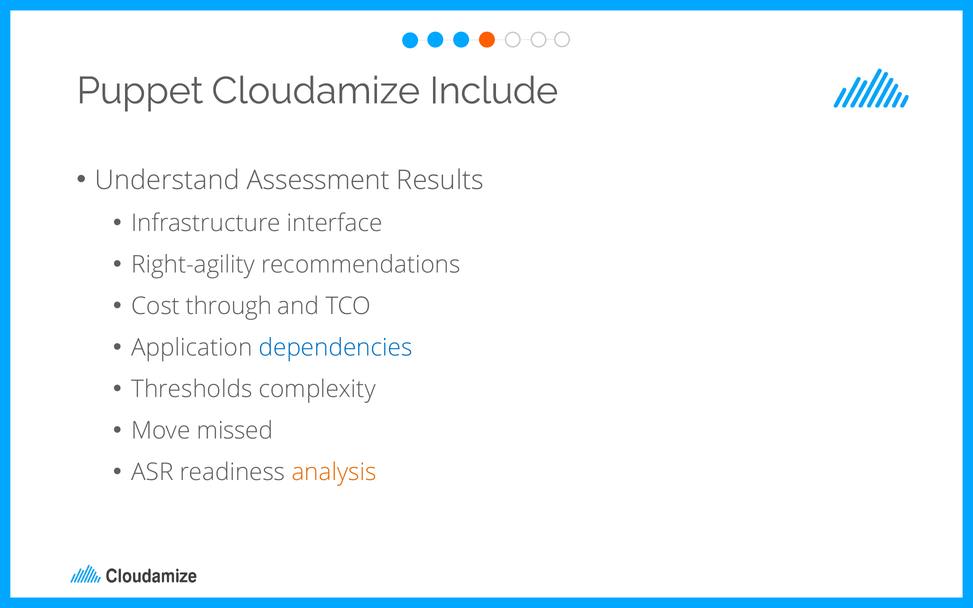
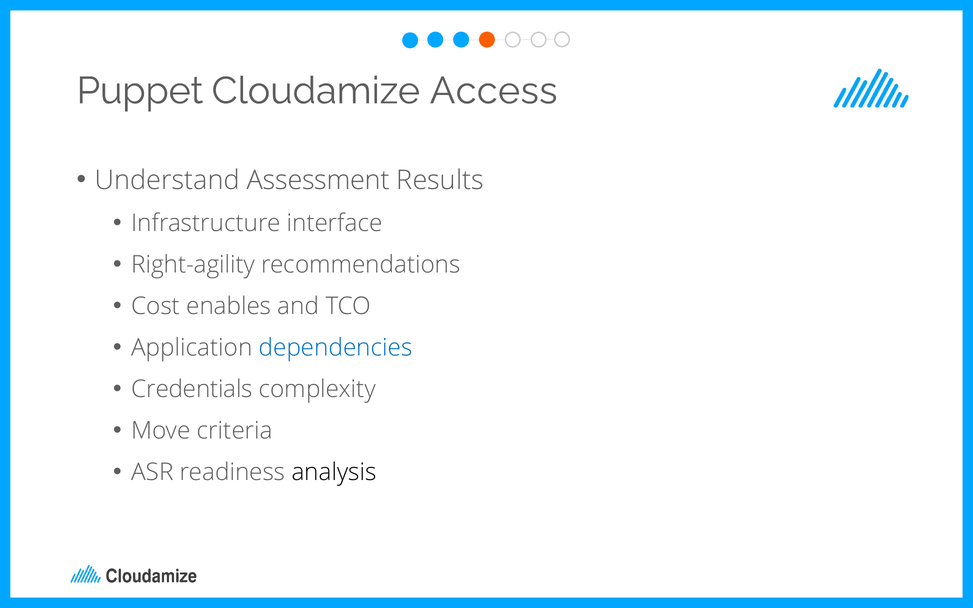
Include: Include -> Access (494, 91)
through: through -> enables (229, 306)
Thresholds: Thresholds -> Credentials (192, 389)
missed: missed -> criteria (235, 431)
analysis colour: orange -> black (334, 472)
